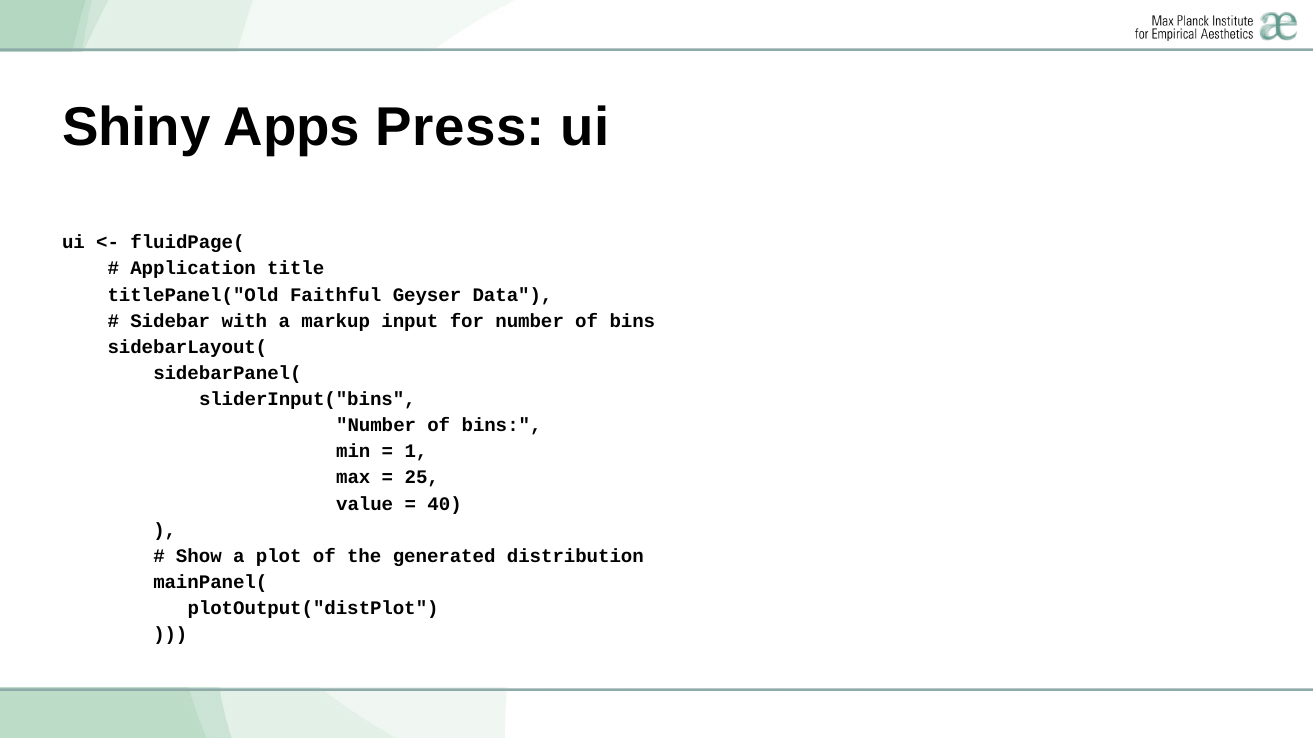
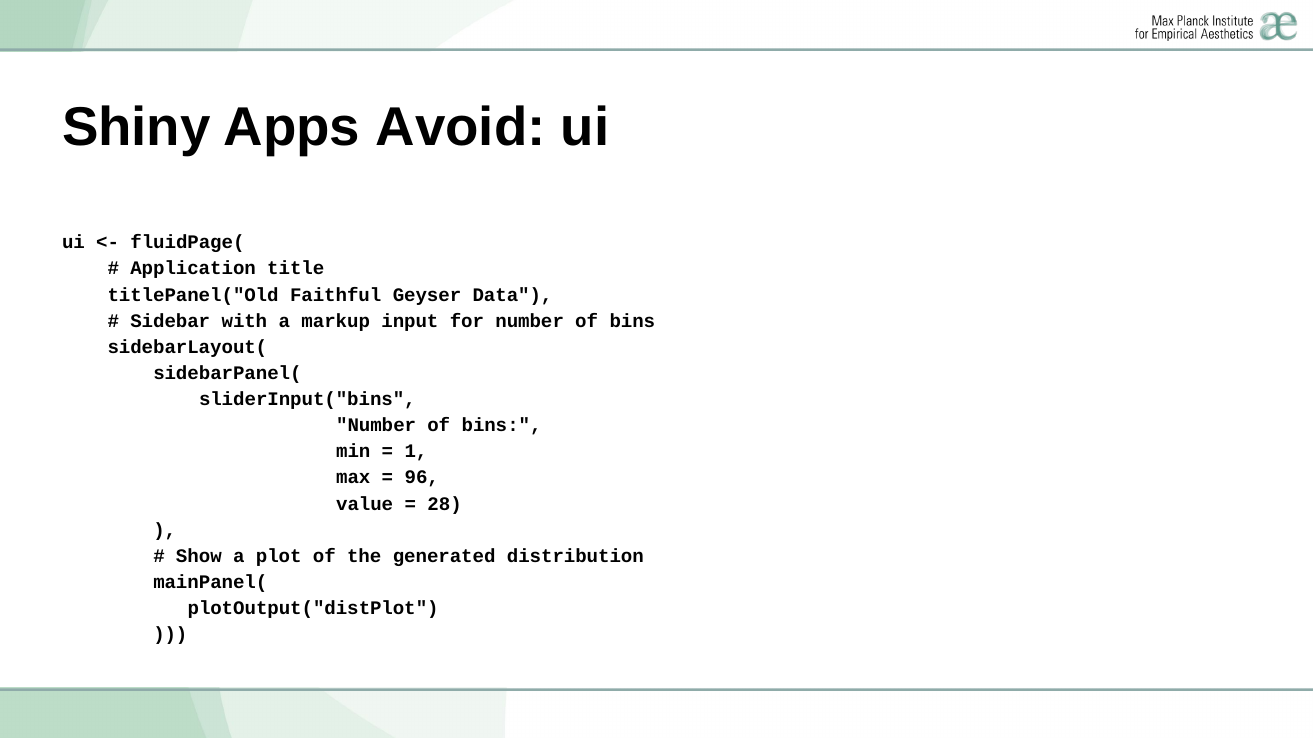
Press: Press -> Avoid (461, 127)
25: 25 -> 96 (422, 478)
40: 40 -> 28 (445, 504)
